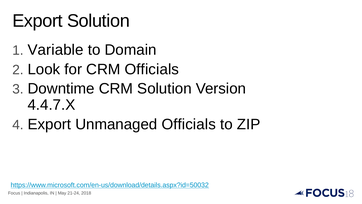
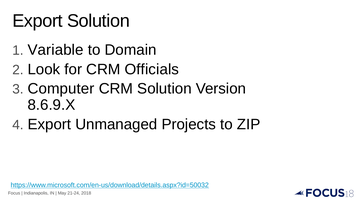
Downtime: Downtime -> Computer (61, 88)
4.4.7.X: 4.4.7.X -> 8.6.9.X (51, 105)
Unmanaged Officials: Officials -> Projects (189, 124)
